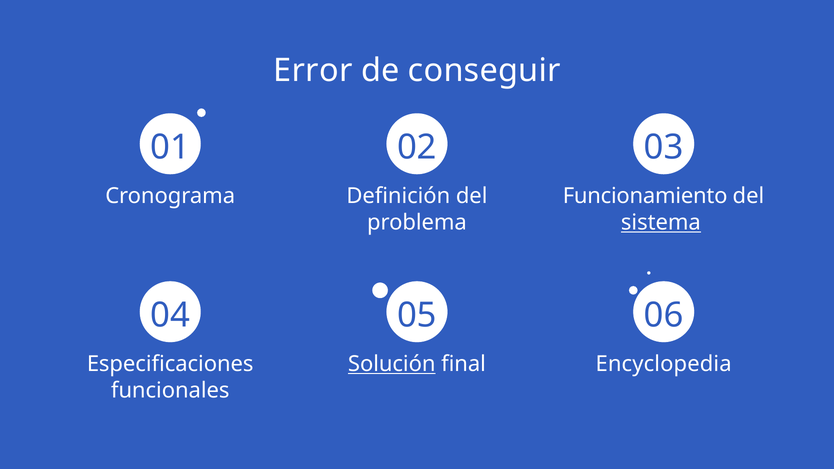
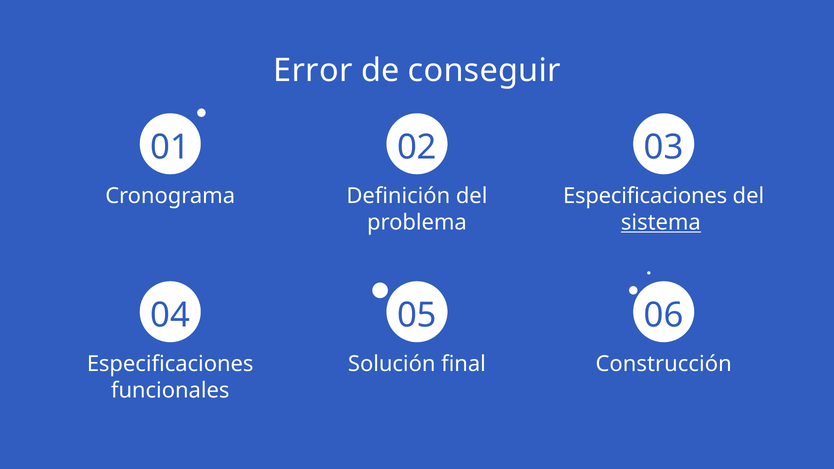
Funcionamiento: Funcionamiento -> Especificaciones (645, 196)
Solución underline: present -> none (392, 364)
Encyclopedia: Encyclopedia -> Construcción (664, 364)
